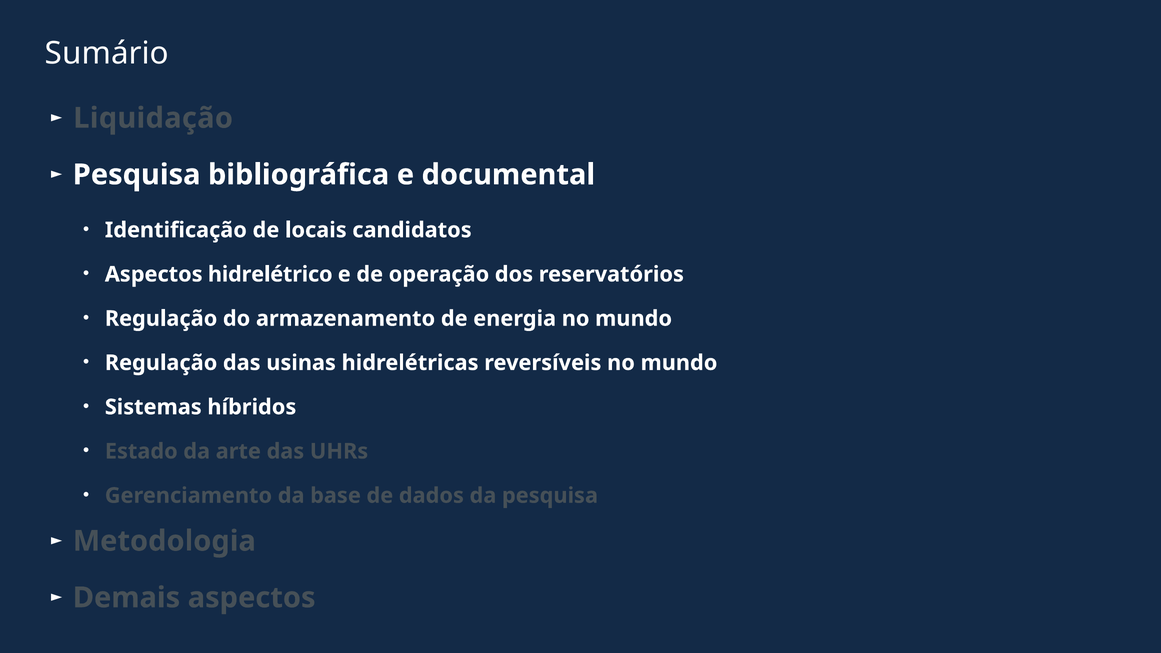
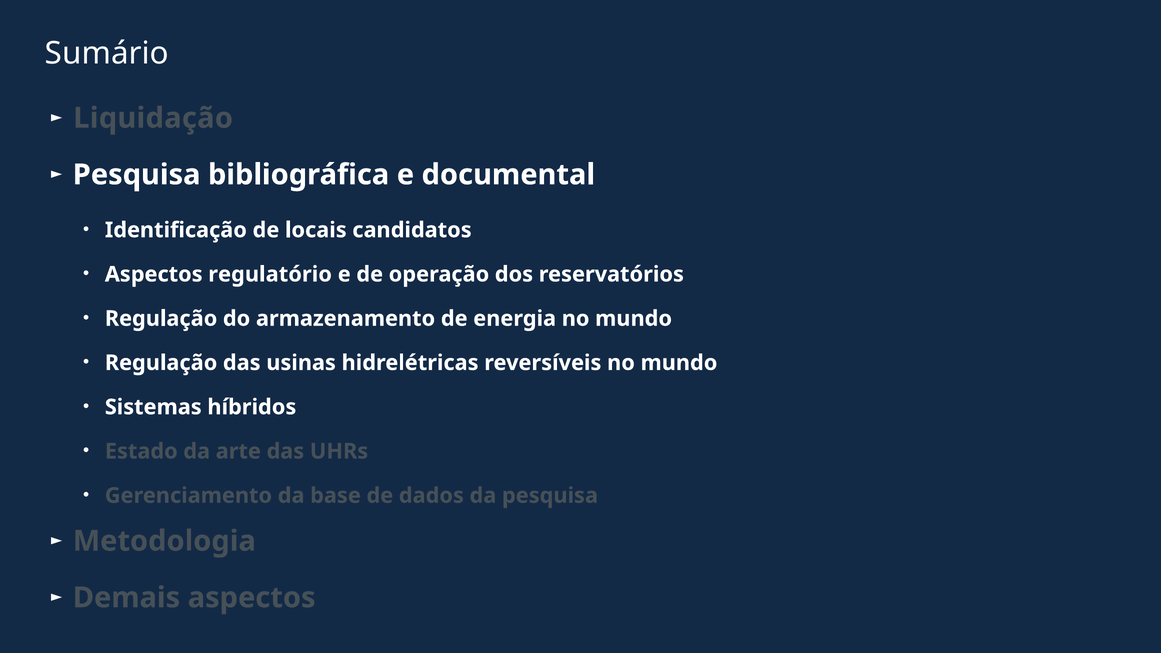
hidrelétrico: hidrelétrico -> regulatório (270, 274)
